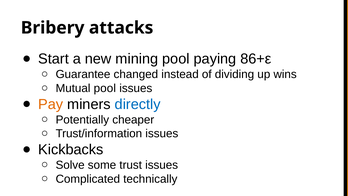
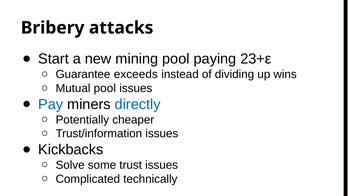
86+ε: 86+ε -> 23+ε (256, 59)
changed: changed -> exceeds (136, 74)
Pay colour: orange -> blue (51, 104)
